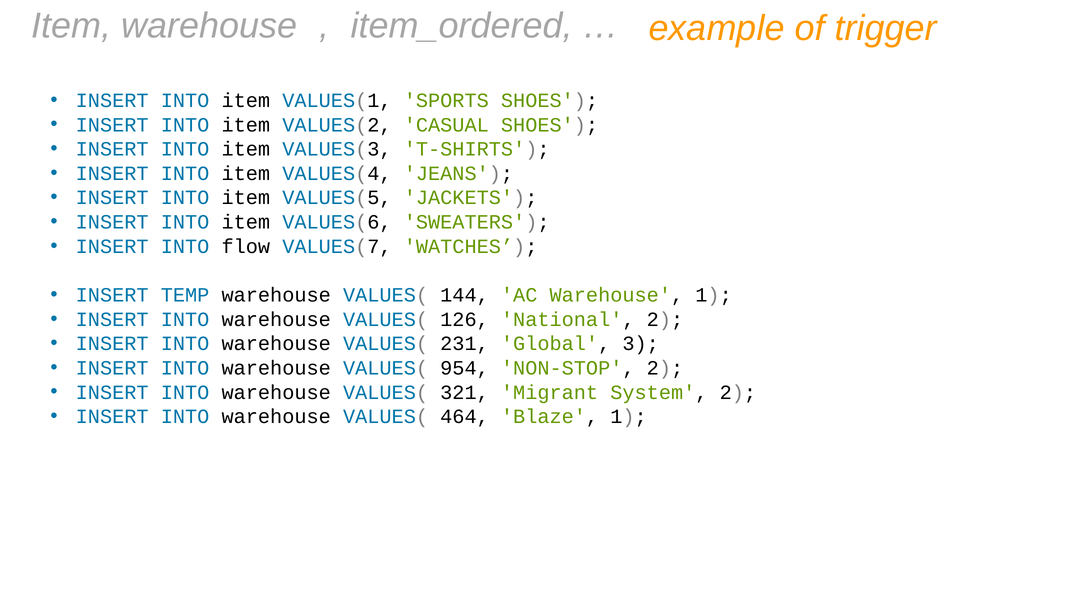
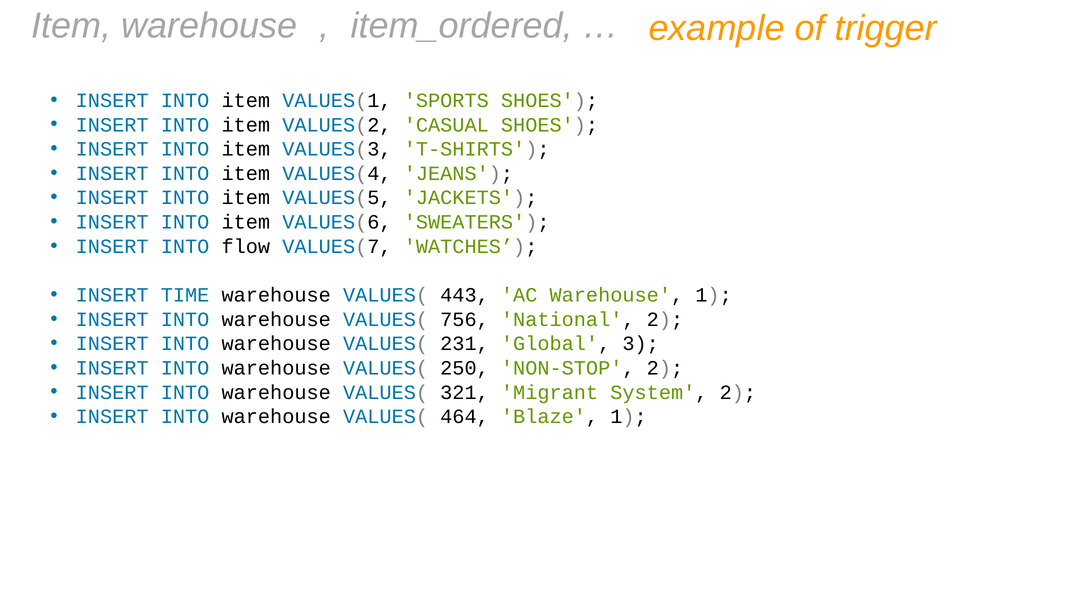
TEMP: TEMP -> TIME (185, 295)
144: 144 -> 443 (465, 295)
126: 126 -> 756 (465, 319)
954: 954 -> 250 (465, 368)
